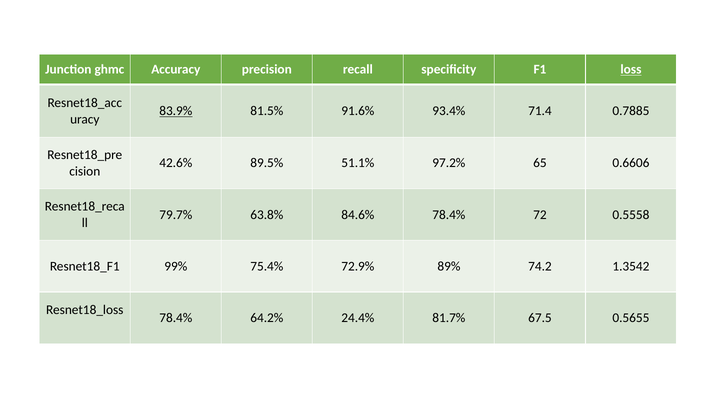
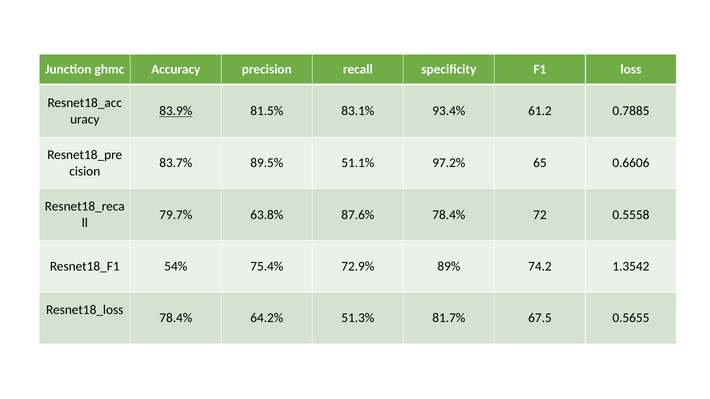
loss underline: present -> none (631, 70)
91.6%: 91.6% -> 83.1% (358, 111)
71.4: 71.4 -> 61.2 (540, 111)
42.6%: 42.6% -> 83.7% (176, 163)
84.6%: 84.6% -> 87.6% (358, 215)
99%: 99% -> 54% (176, 267)
24.4%: 24.4% -> 51.3% (358, 318)
